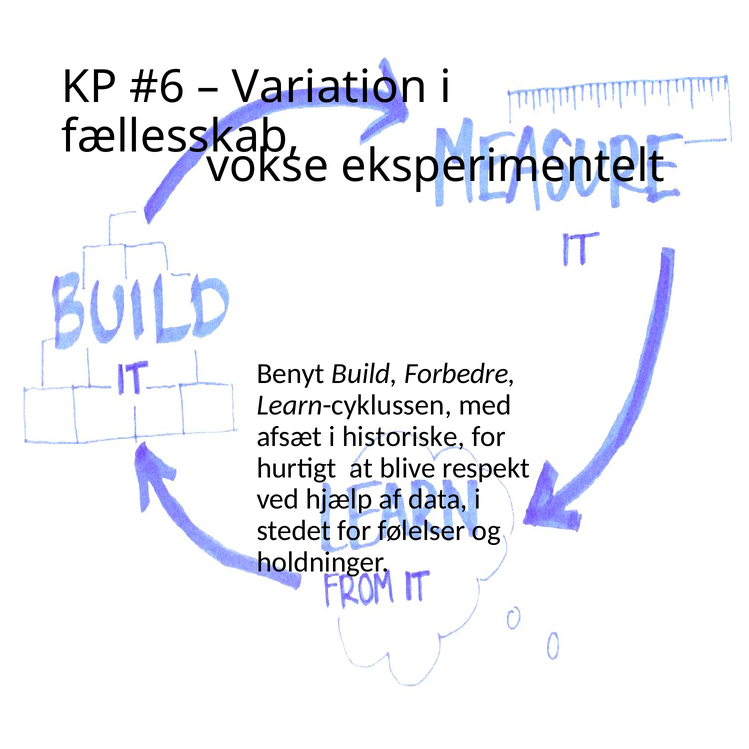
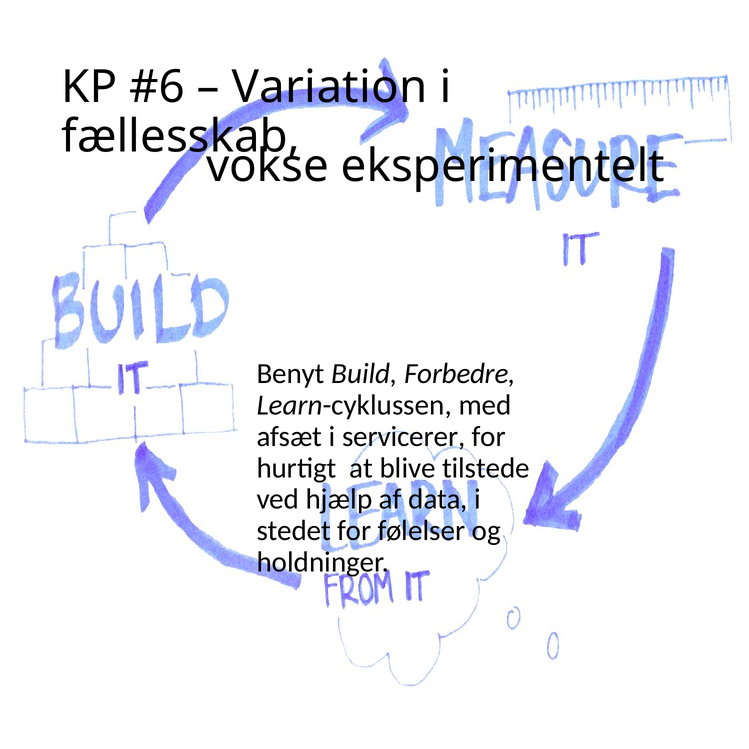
historiske: historiske -> servicerer (404, 436)
respekt: respekt -> tilstede (486, 468)
